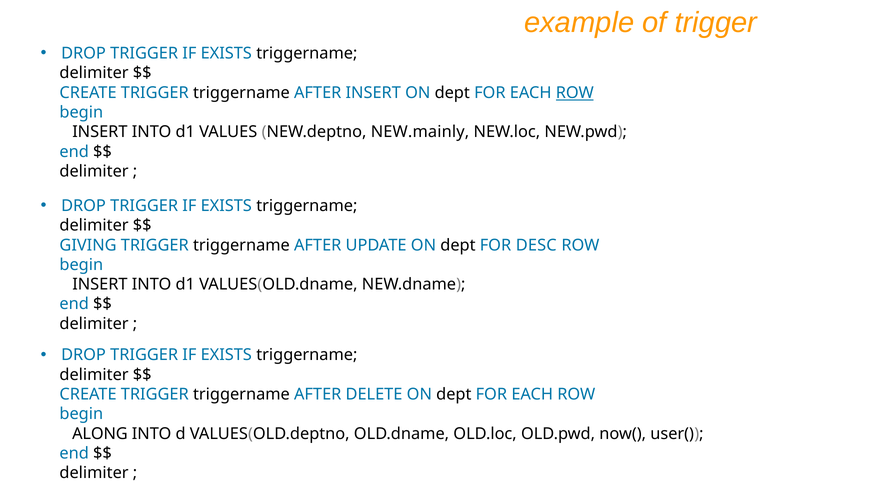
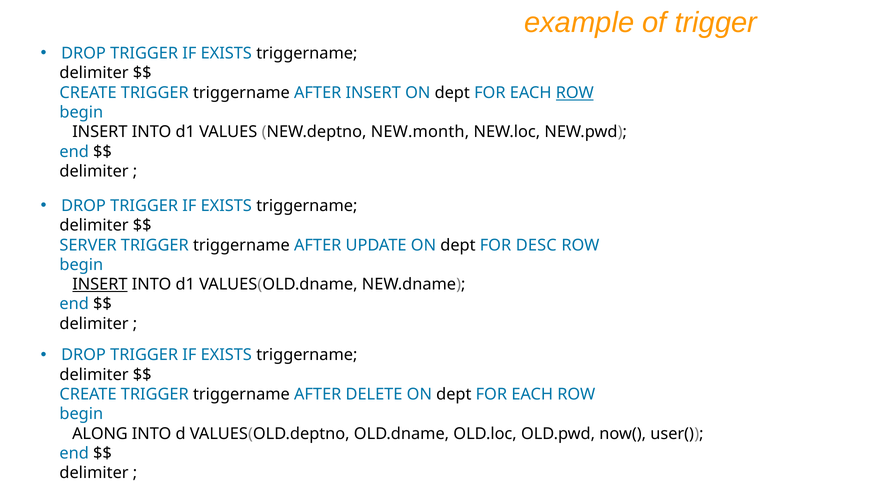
NEW.mainly: NEW.mainly -> NEW.month (420, 132)
GIVING: GIVING -> SERVER (88, 245)
INSERT underline: none -> present (100, 284)
